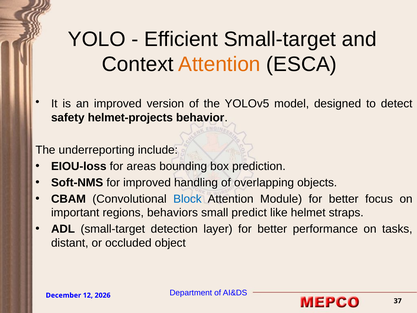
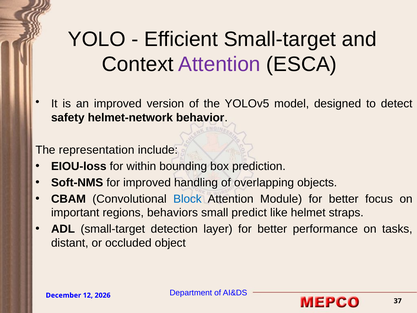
Attention colour: orange -> purple (219, 64)
helmet-projects: helmet-projects -> helmet-network (130, 118)
underreporting: underreporting -> representation (97, 150)
areas: areas -> within (141, 166)
